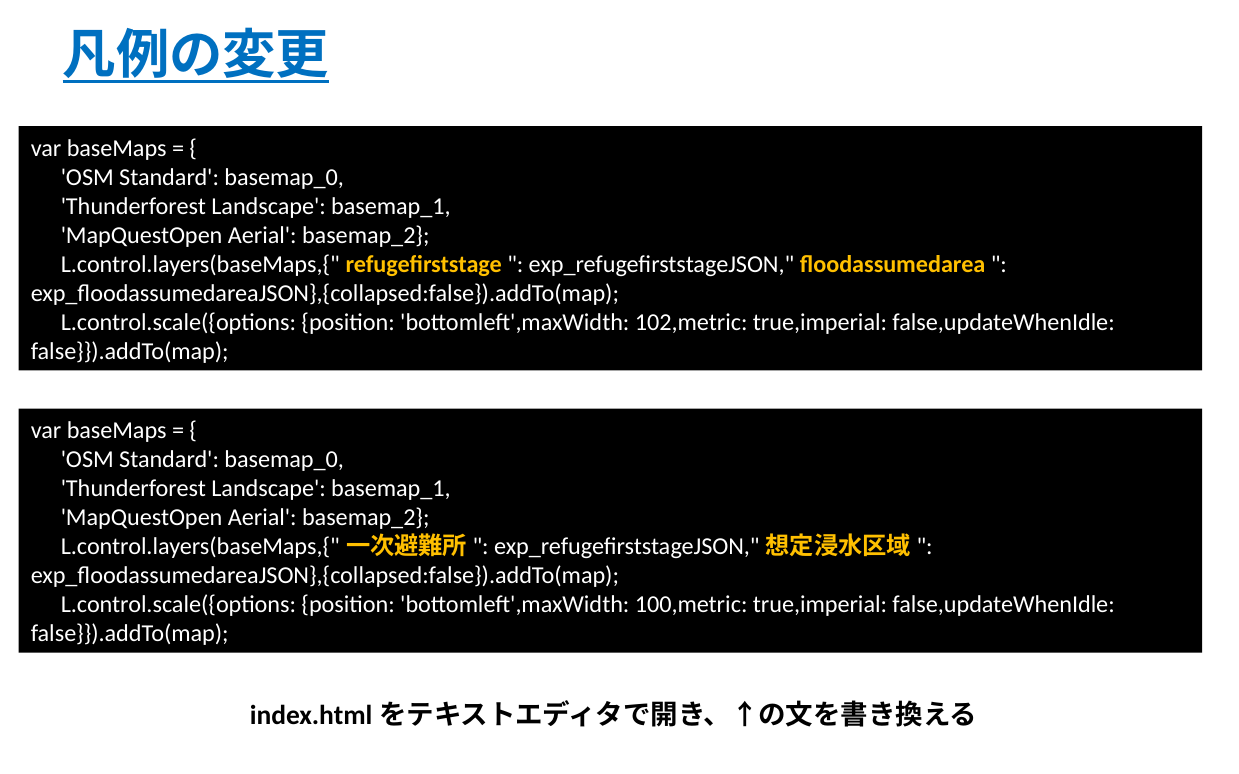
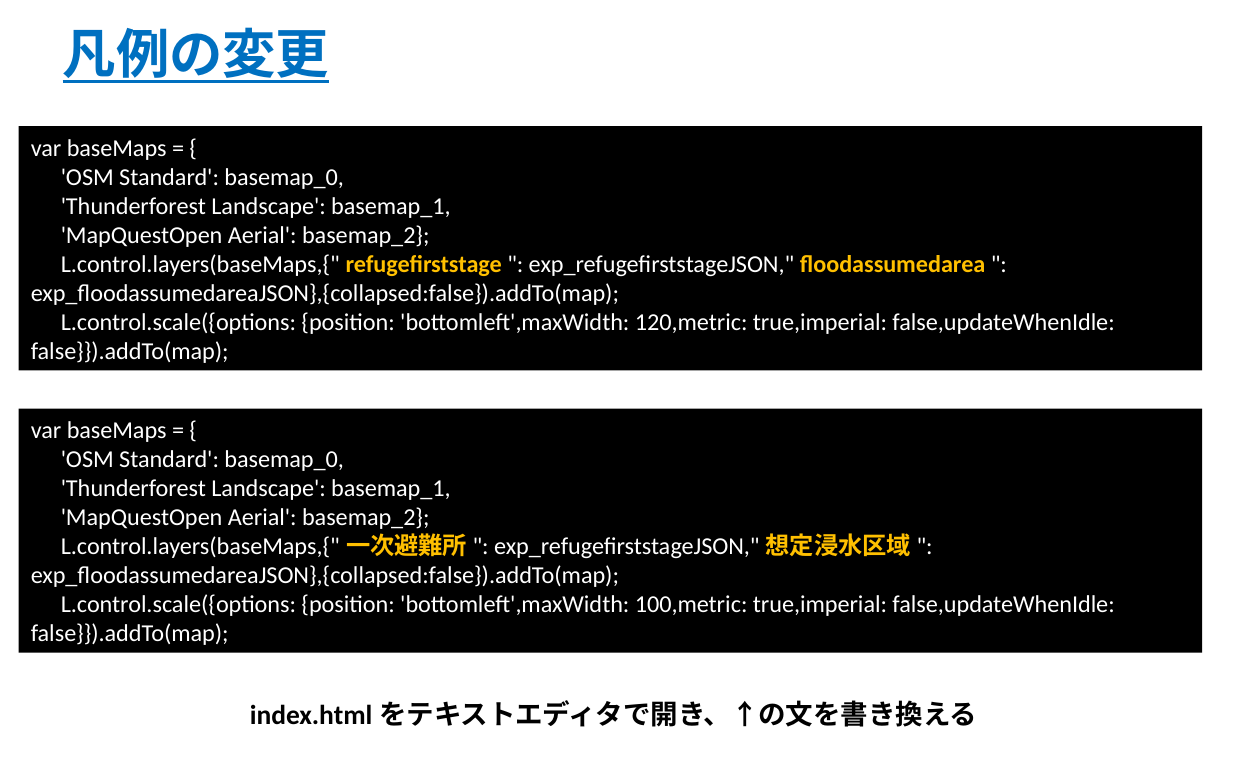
102,metric: 102,metric -> 120,metric (691, 323)
